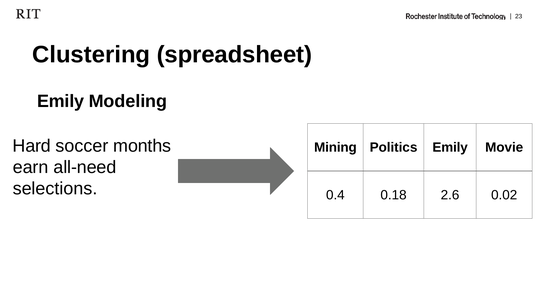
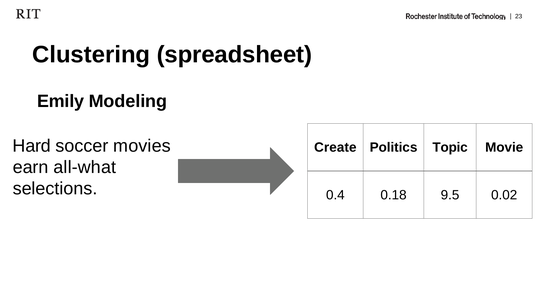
months: months -> movies (142, 146)
Mining: Mining -> Create (335, 148)
Politics Emily: Emily -> Topic (450, 148)
all-need: all-need -> all-what (85, 167)
2.6: 2.6 -> 9.5 (450, 195)
